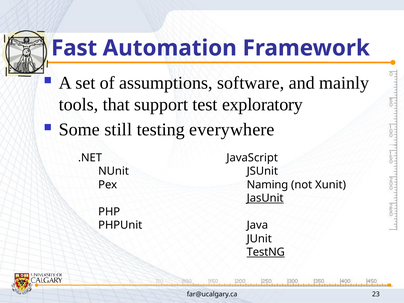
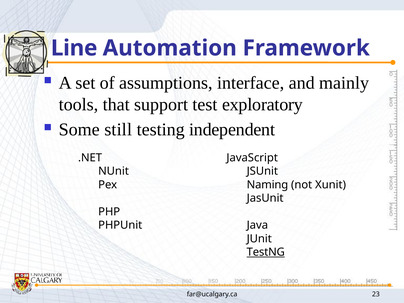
Fast: Fast -> Line (74, 48)
software: software -> interface (251, 83)
everywhere: everywhere -> independent (232, 130)
JasUnit underline: present -> none (265, 198)
